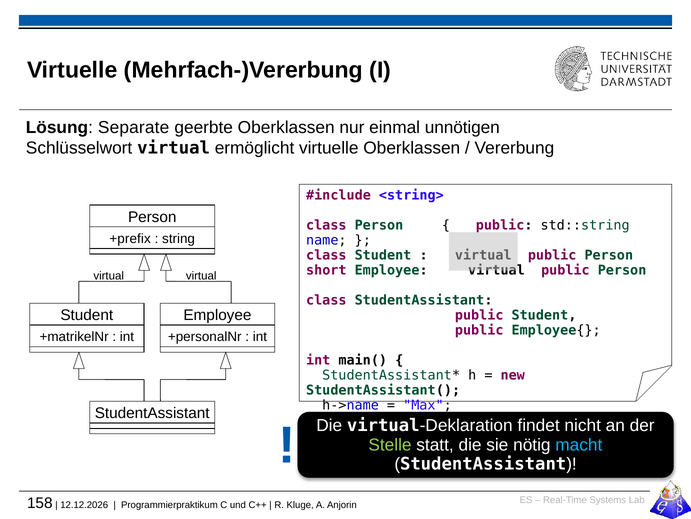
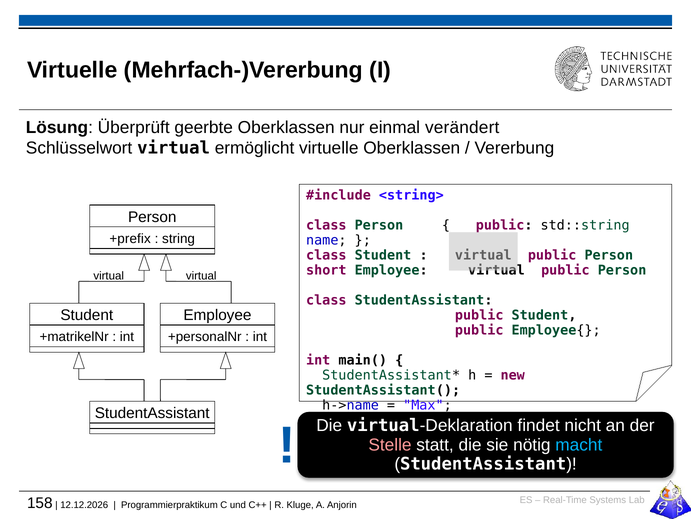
Separate: Separate -> Überprüft (134, 127)
unnötigen: unnötigen -> verändert (462, 127)
Stelle colour: light green -> pink (390, 444)
